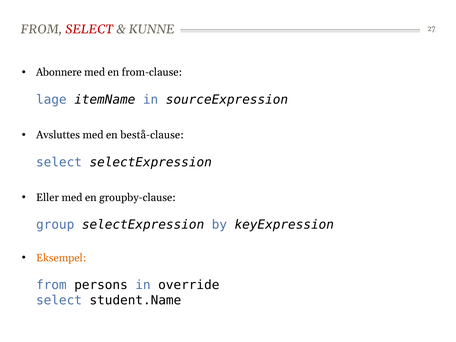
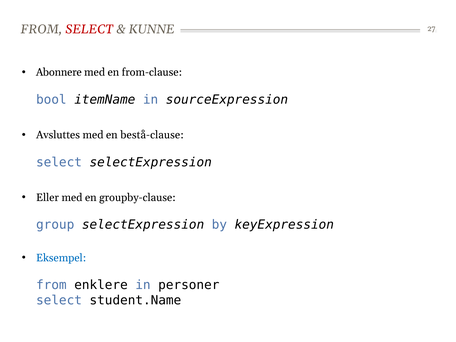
lage: lage -> bool (51, 100)
Eksempel colour: orange -> blue (61, 258)
persons: persons -> enklere (101, 285)
override: override -> personer (189, 285)
